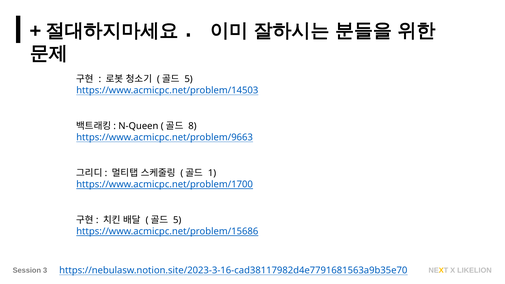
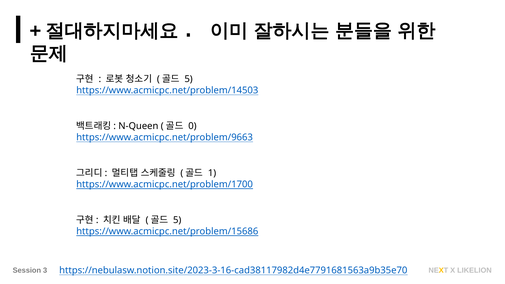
8: 8 -> 0 (192, 126)
